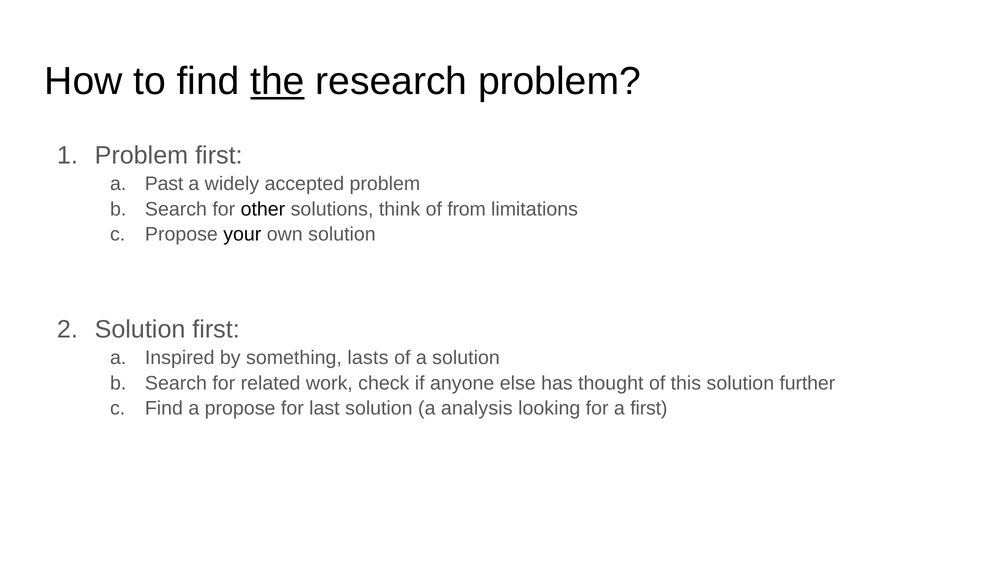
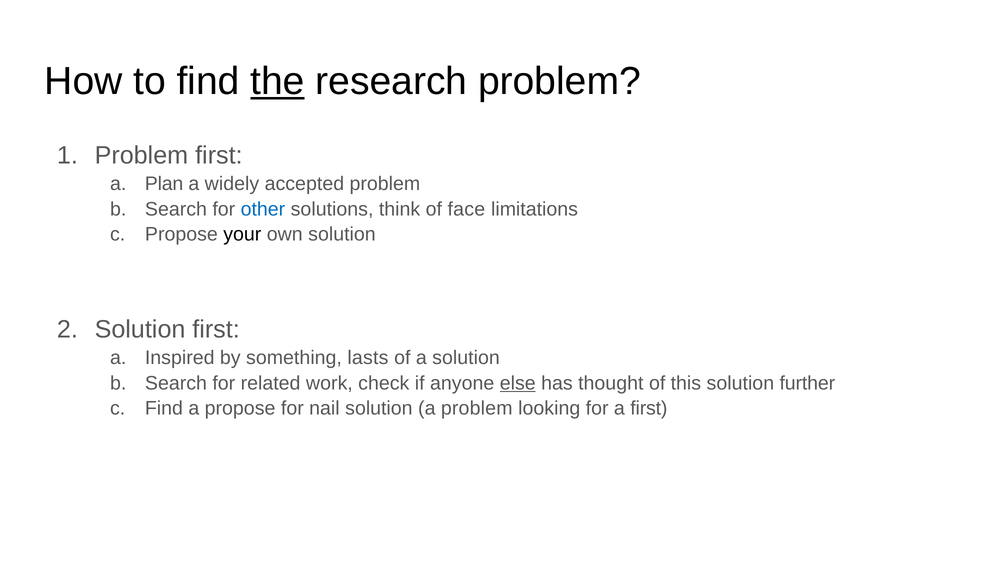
Past: Past -> Plan (164, 184)
other colour: black -> blue (263, 209)
from: from -> face (466, 209)
else underline: none -> present (518, 383)
last: last -> nail (324, 408)
a analysis: analysis -> problem (477, 408)
